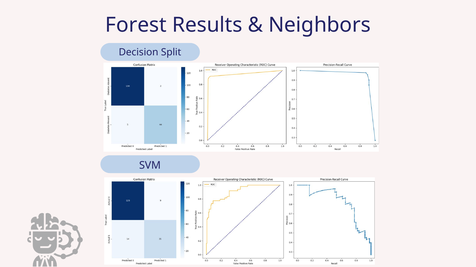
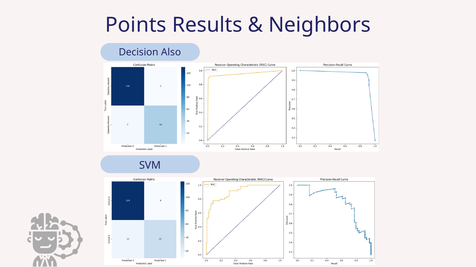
Forest: Forest -> Points (136, 25)
Split: Split -> Also (171, 52)
